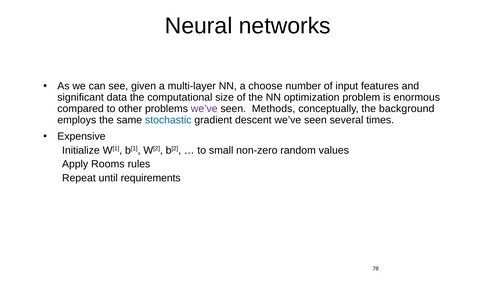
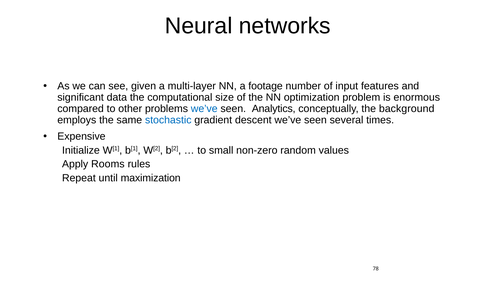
choose: choose -> footage (266, 86)
we’ve colour: purple -> blue (204, 109)
Methods: Methods -> Analytics (274, 109)
requirements: requirements -> maximization (151, 178)
